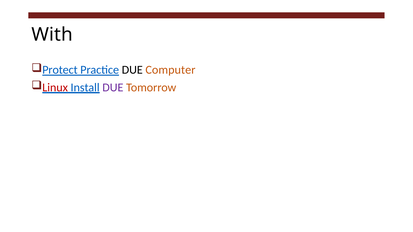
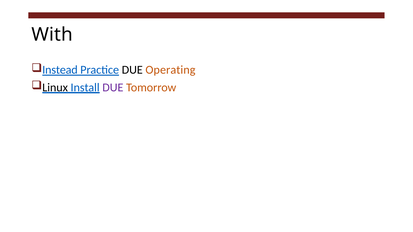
Protect: Protect -> Instead (60, 70)
Computer: Computer -> Operating (170, 70)
Linux colour: red -> black (55, 88)
